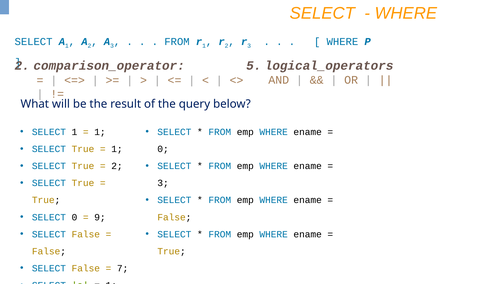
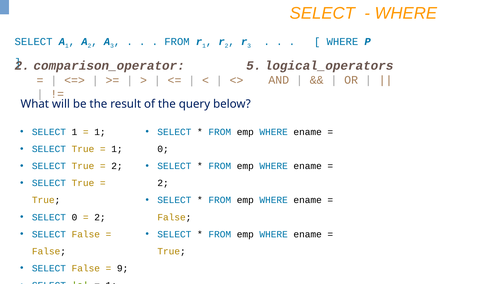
3: 3 -> 2 (163, 183)
9: 9 -> 2 (100, 217)
7: 7 -> 9 (123, 268)
